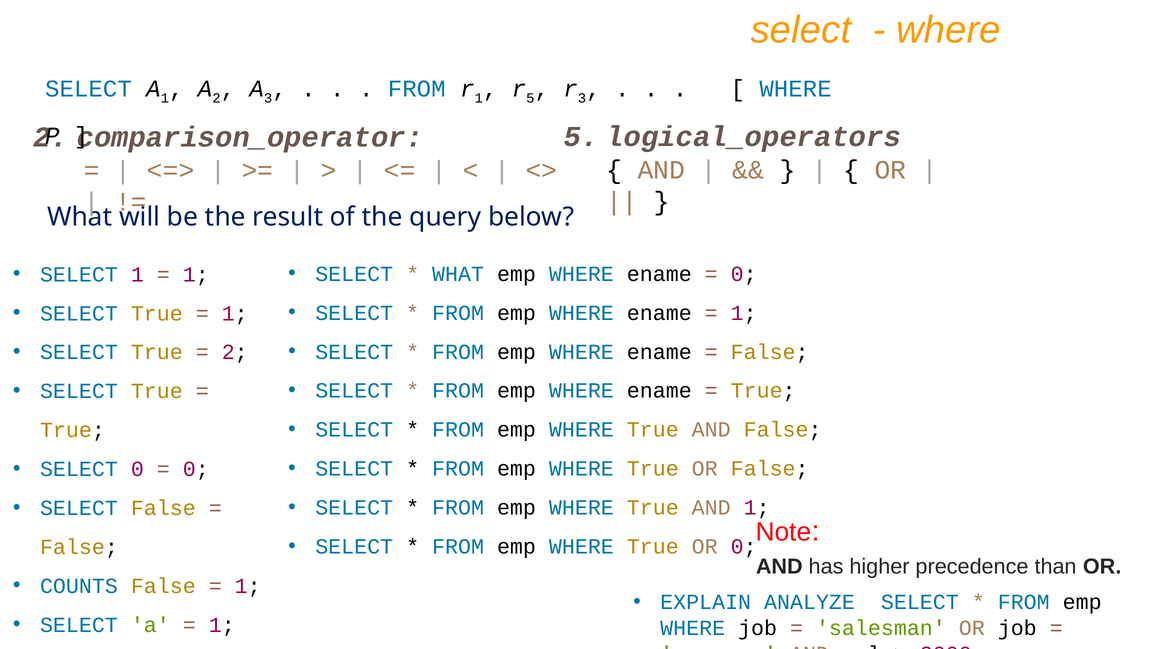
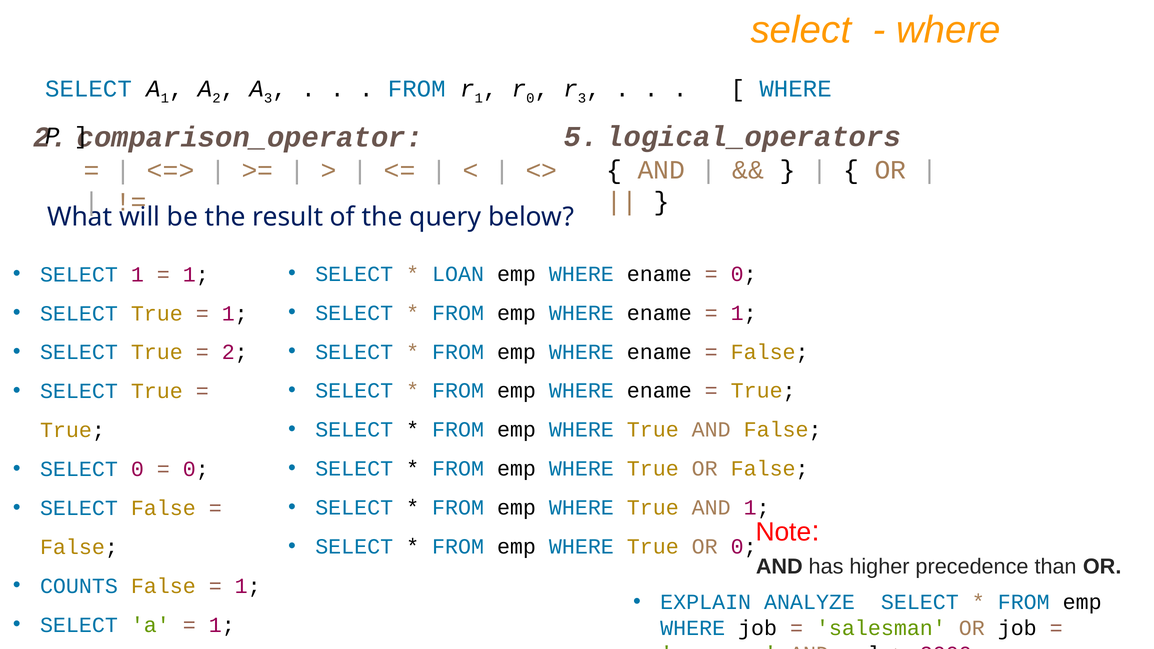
5: 5 -> 0 (530, 98)
WHAT: WHAT -> LOAN (458, 274)
